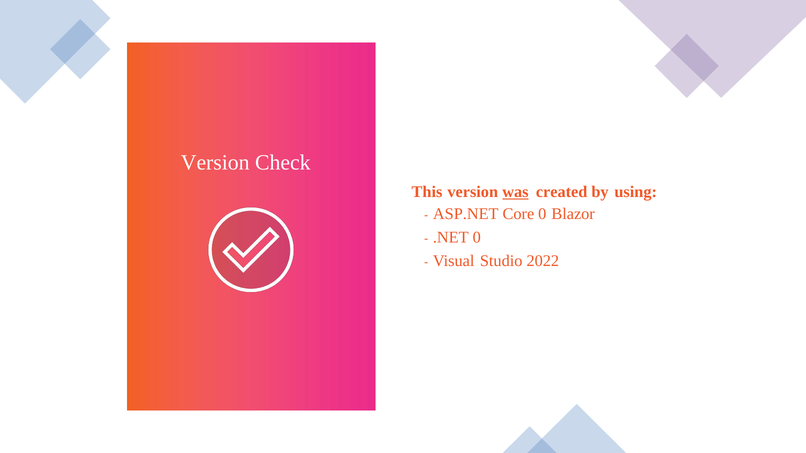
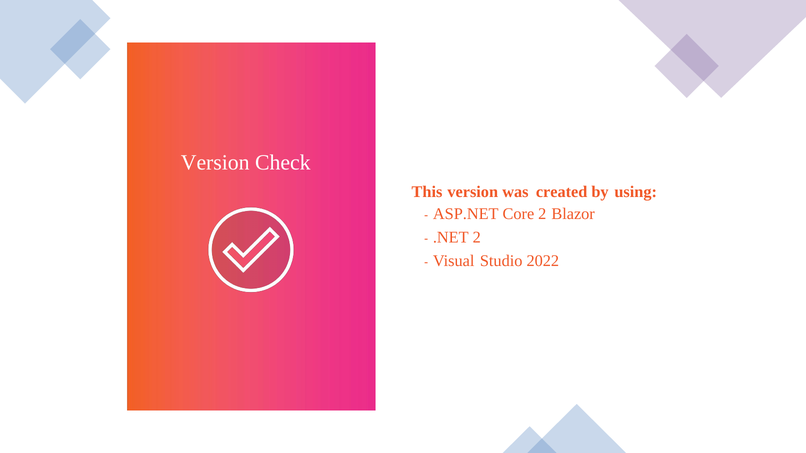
was underline: present -> none (515, 192)
Core 0: 0 -> 2 (542, 214)
.NET 0: 0 -> 2 (477, 238)
